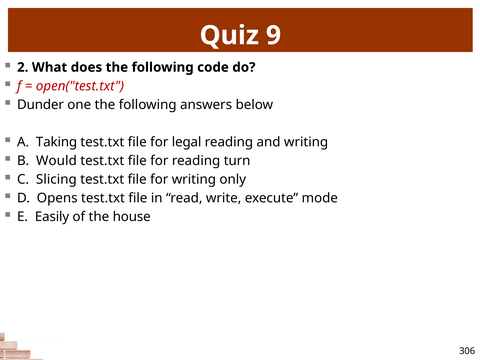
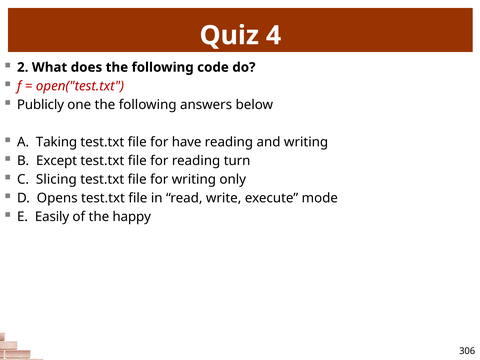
9: 9 -> 4 (274, 35)
Dunder: Dunder -> Publicly (40, 105)
legal: legal -> have (187, 142)
Would: Would -> Except (57, 161)
house: house -> happy (132, 217)
